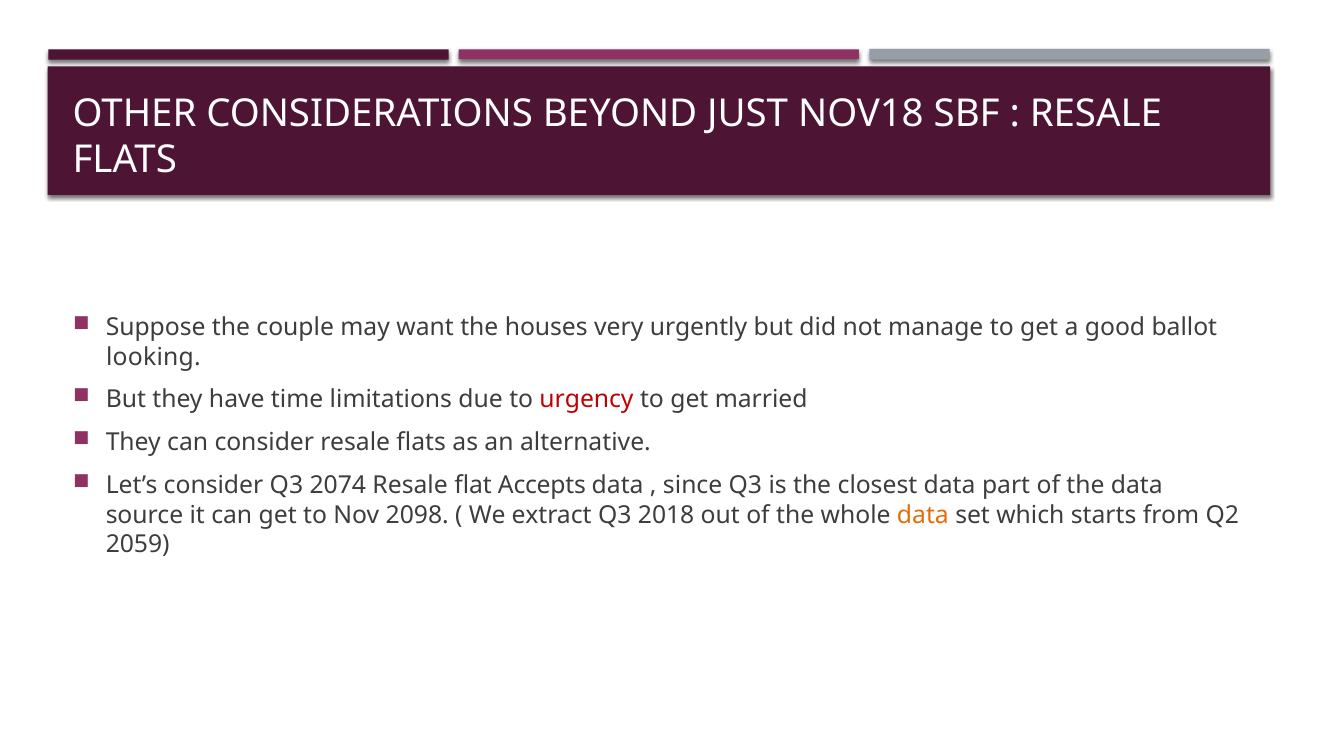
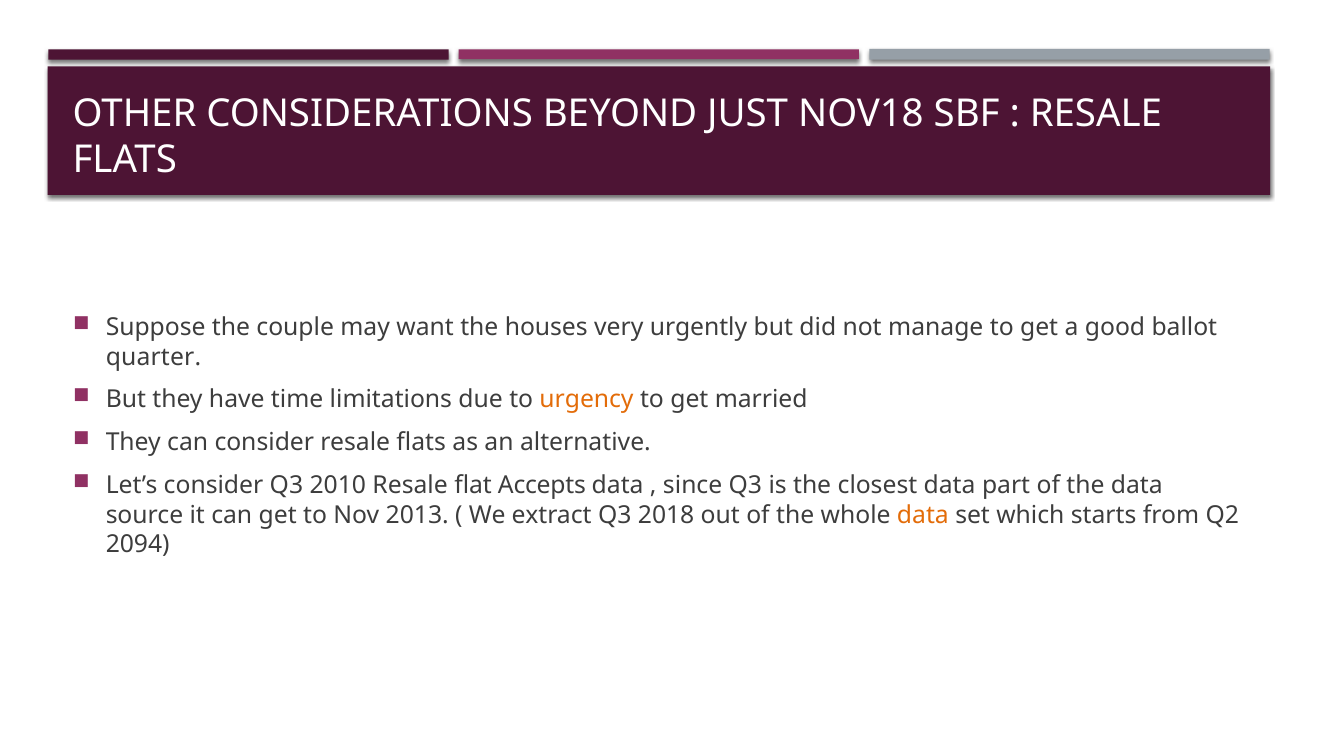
looking: looking -> quarter (153, 357)
urgency colour: red -> orange (587, 400)
2074: 2074 -> 2010 (338, 486)
2098: 2098 -> 2013 (417, 515)
2059: 2059 -> 2094 (138, 545)
